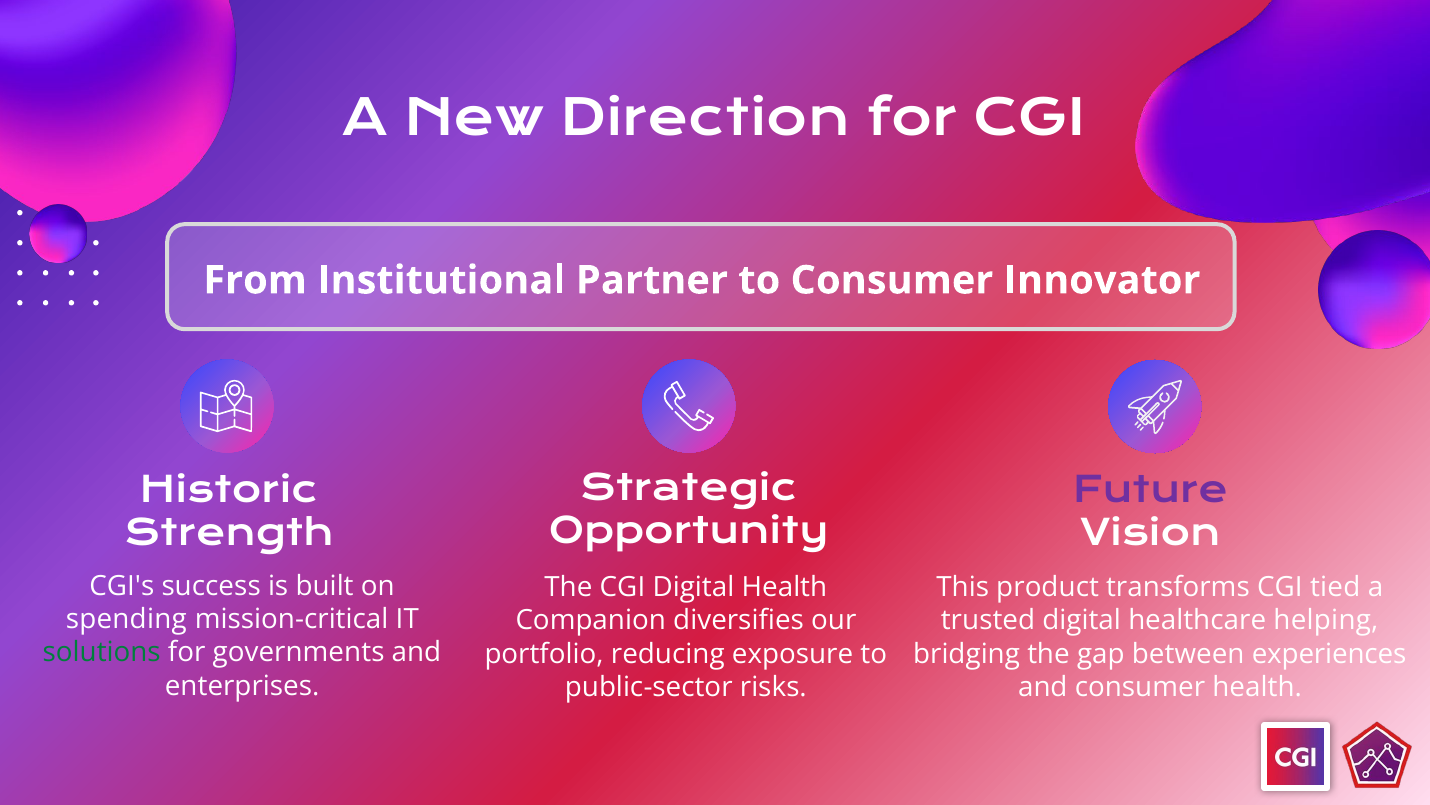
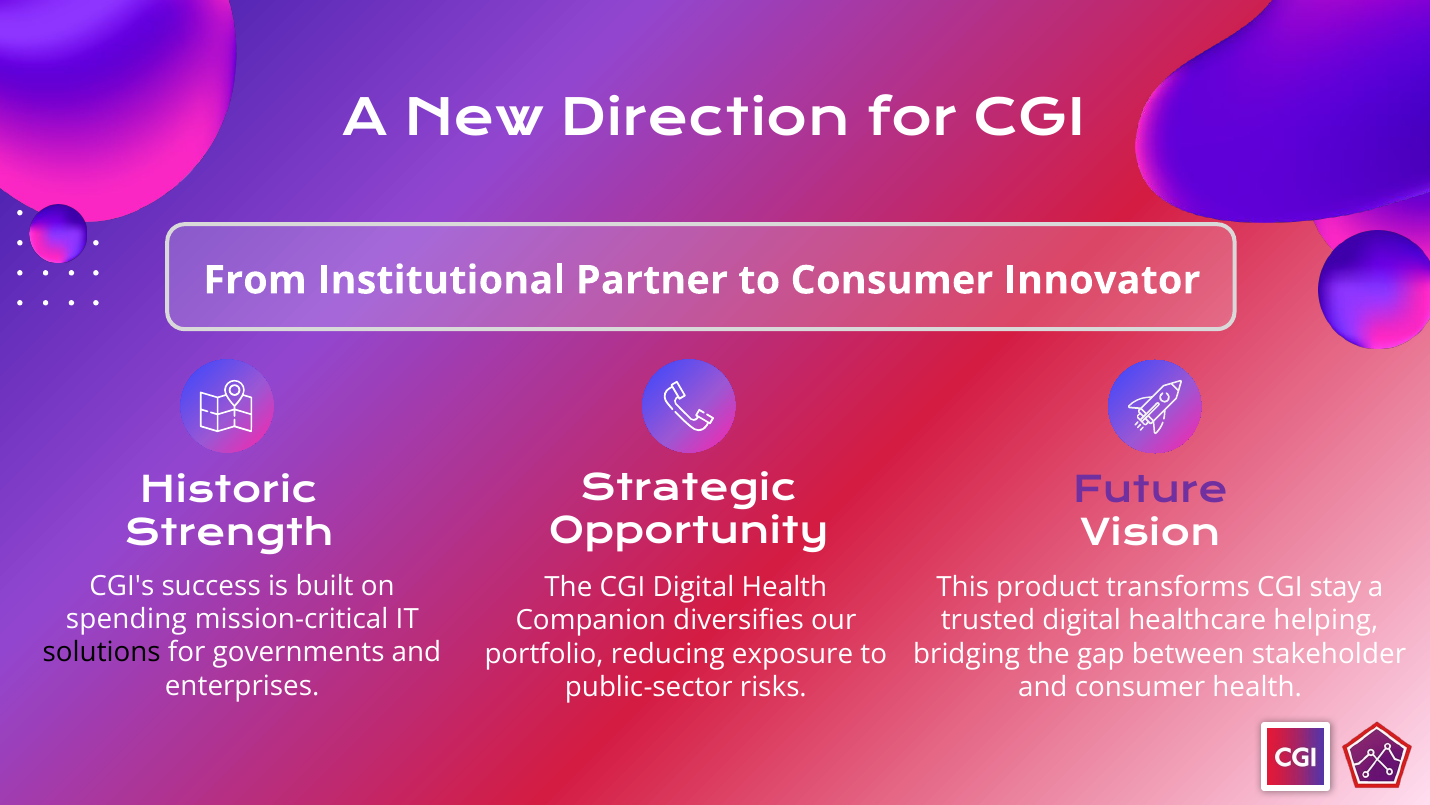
tied: tied -> stay (1335, 587)
solutions colour: green -> black (102, 652)
experiences: experiences -> stakeholder (1329, 653)
